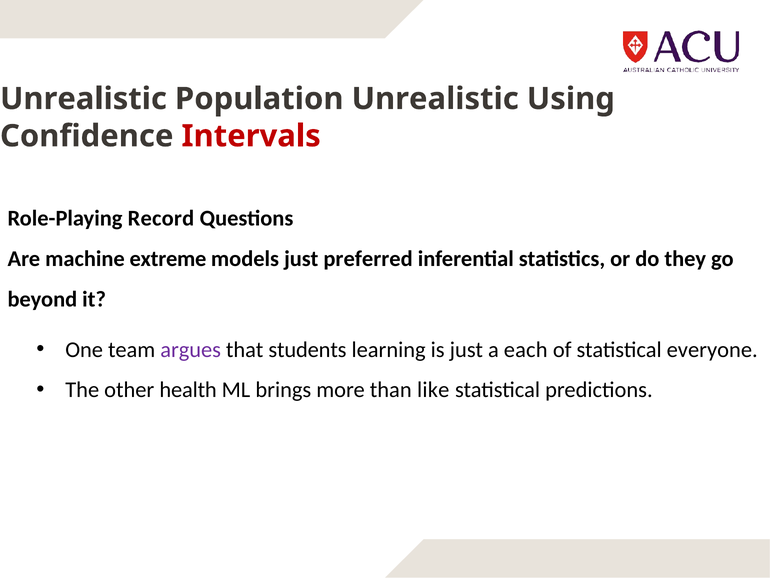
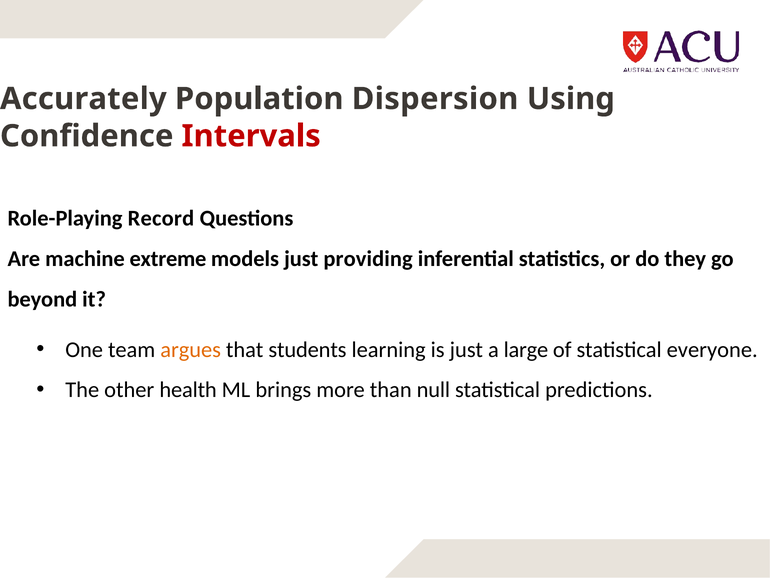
Unrealistic: Unrealistic -> Accurately (83, 99)
Population Unrealistic: Unrealistic -> Dispersion (435, 99)
preferred: preferred -> providing (368, 259)
argues colour: purple -> orange (191, 349)
each: each -> large (526, 349)
like: like -> null (433, 390)
